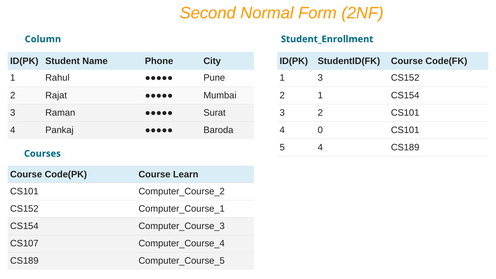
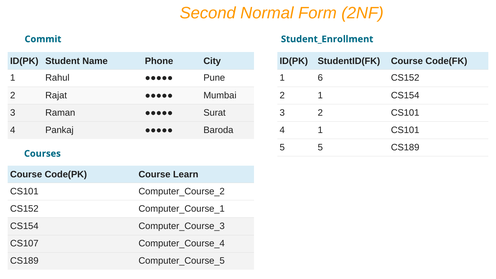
Column: Column -> Commit (43, 39)
1 3: 3 -> 6 (320, 78)
4 0: 0 -> 1 (320, 130)
5 4: 4 -> 5 (320, 147)
